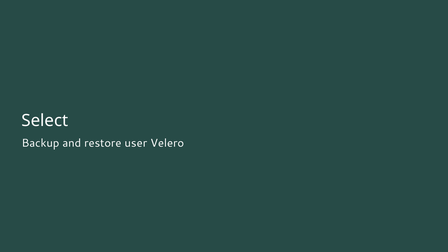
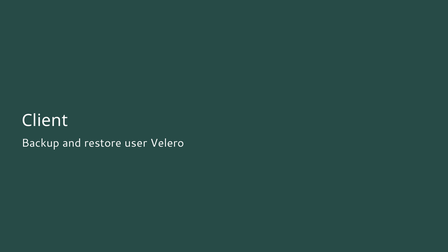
Select: Select -> Client (45, 121)
